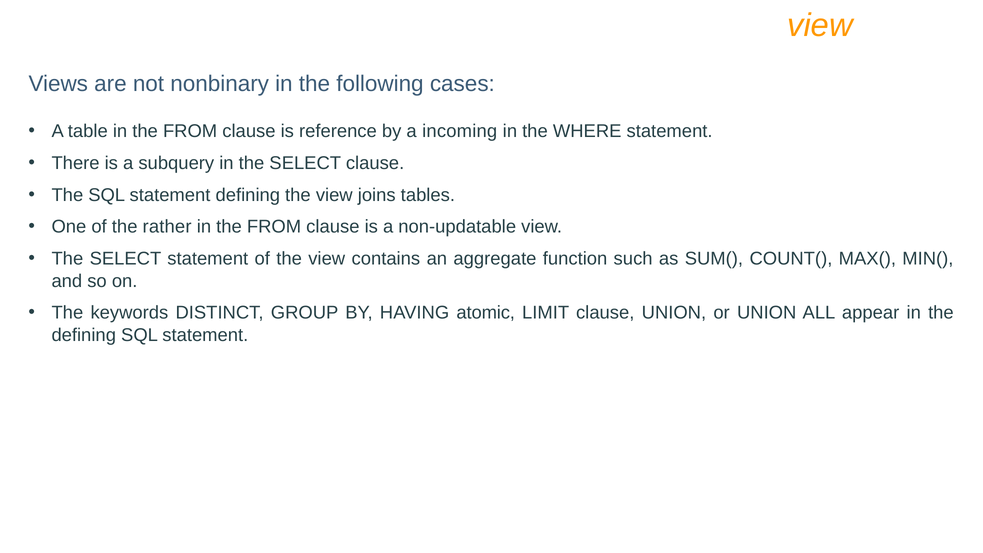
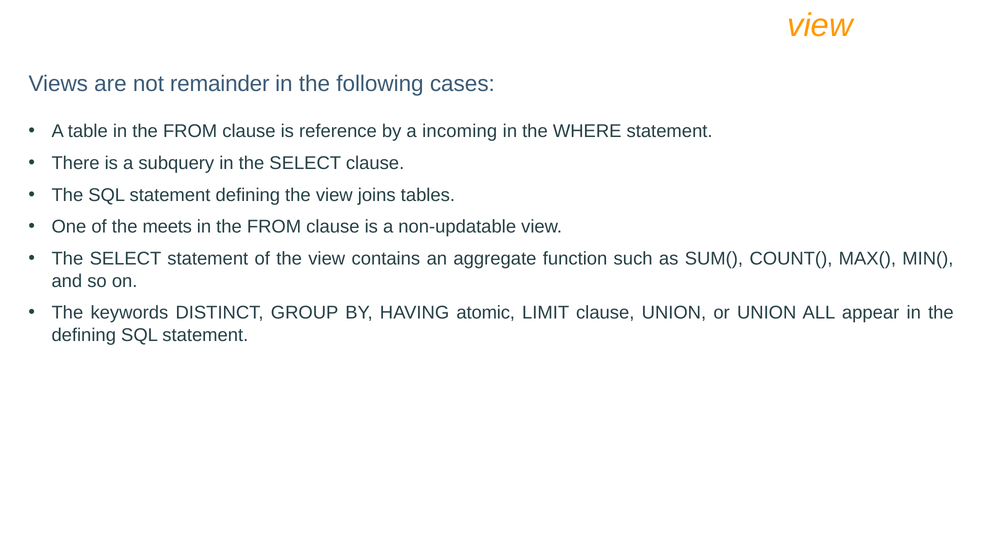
nonbinary: nonbinary -> remainder (220, 84)
rather: rather -> meets (167, 227)
